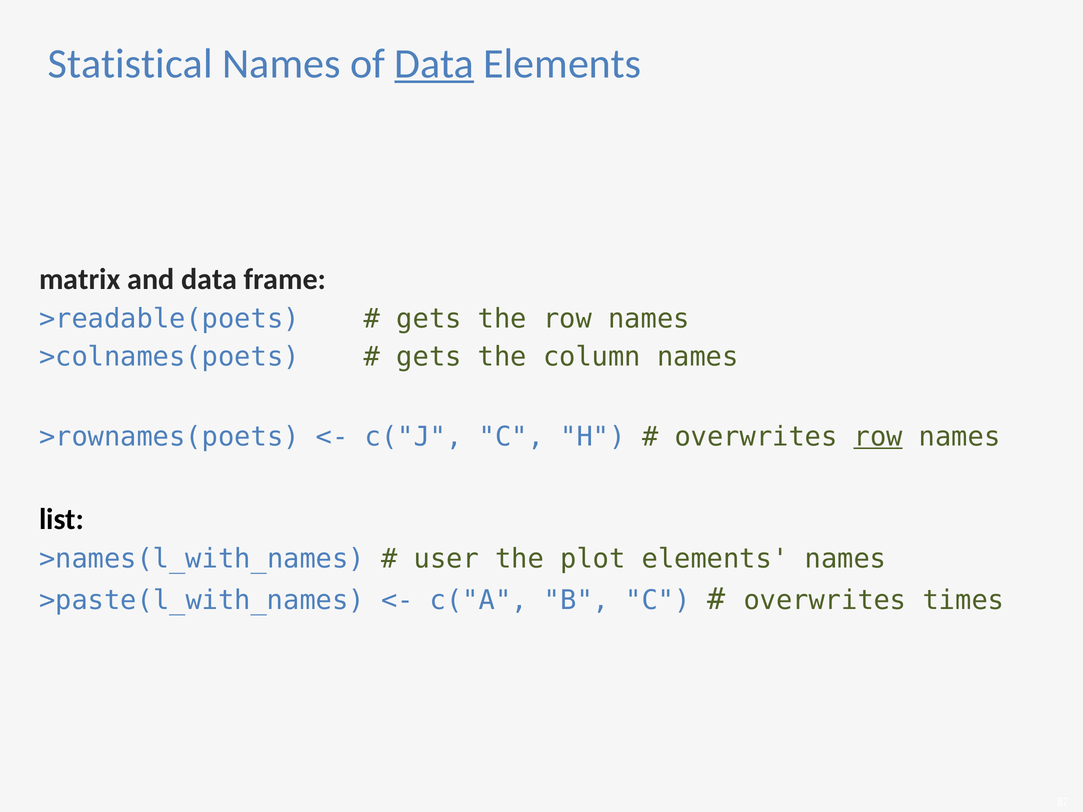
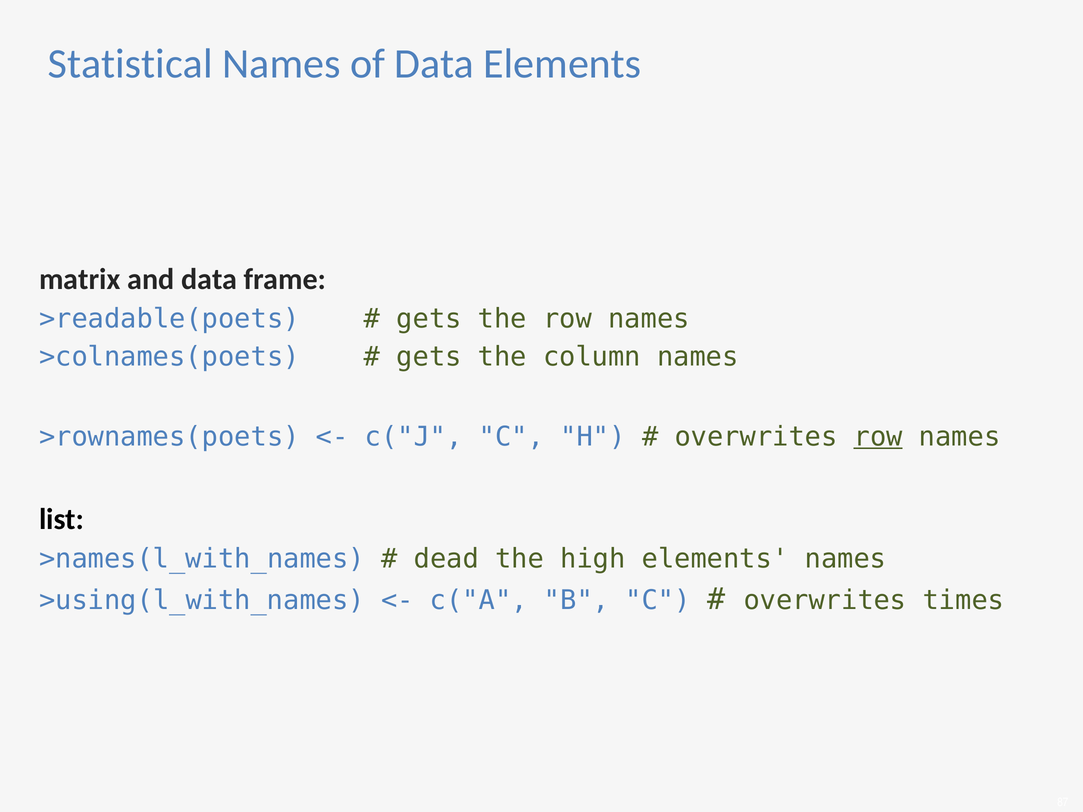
Data underline: present -> none (434, 64)
user: user -> dead (446, 559)
plot: plot -> high (593, 559)
>paste(l_with_names: >paste(l_with_names -> >using(l_with_names (202, 600)
